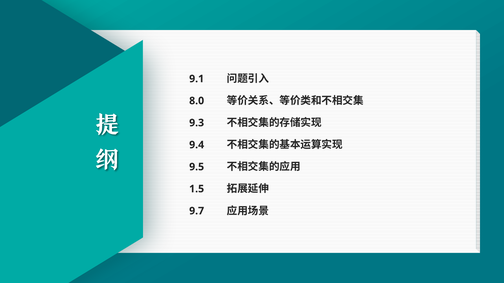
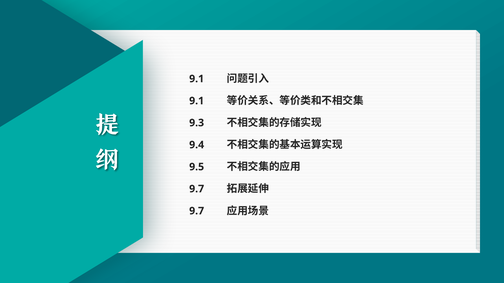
8.0: 8.0 -> 9.1 (197, 101)
1.5: 1.5 -> 9.7 (197, 189)
